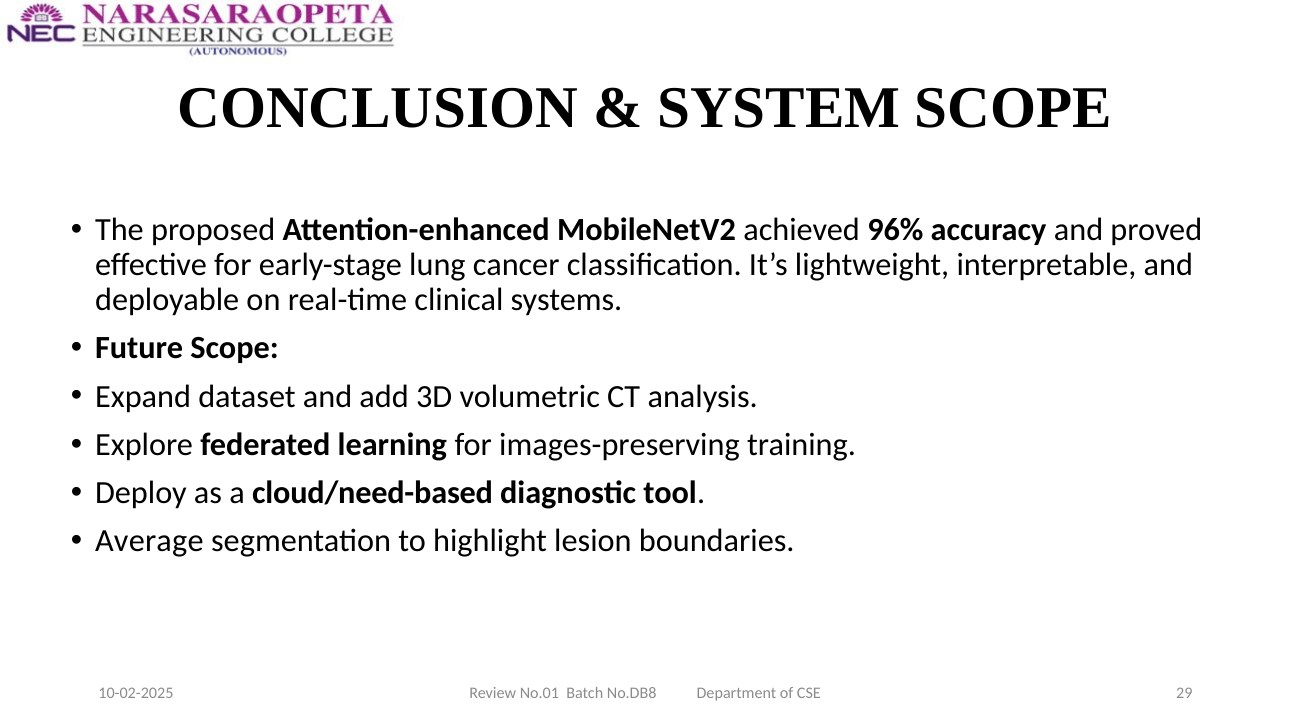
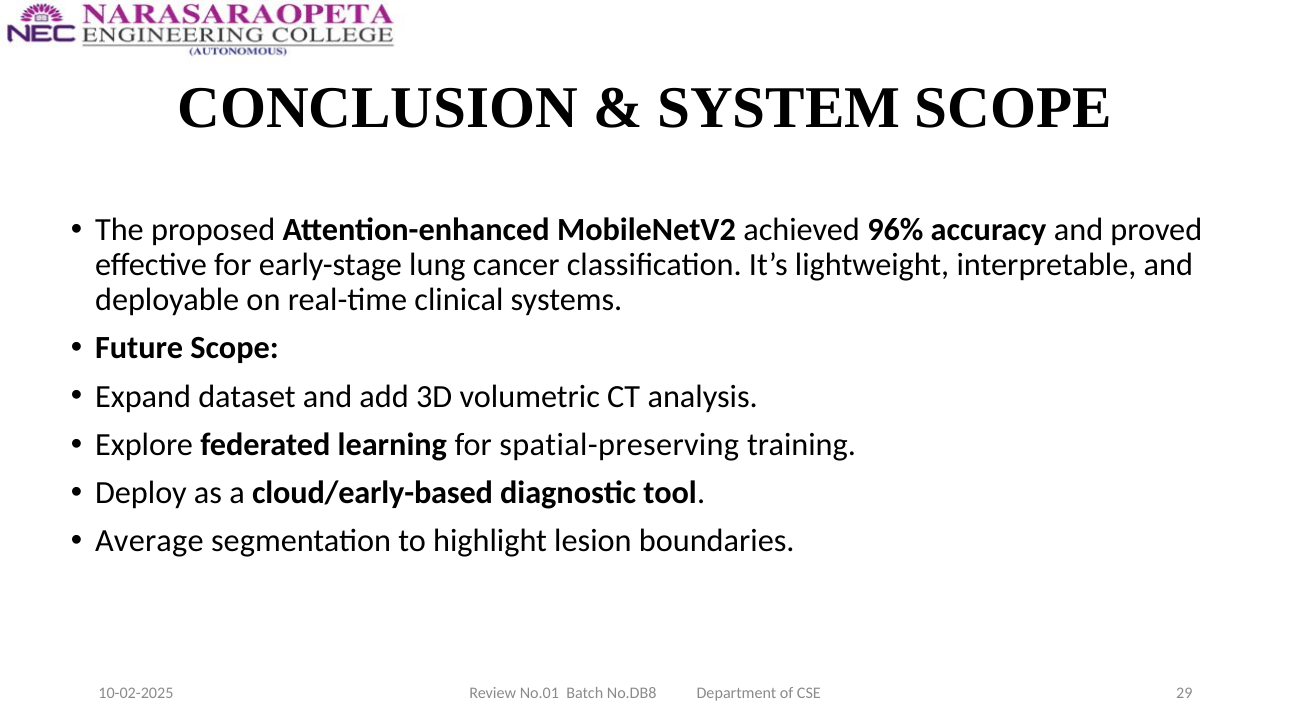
images-preserving: images-preserving -> spatial-preserving (619, 445)
cloud/need-based: cloud/need-based -> cloud/early-based (373, 493)
